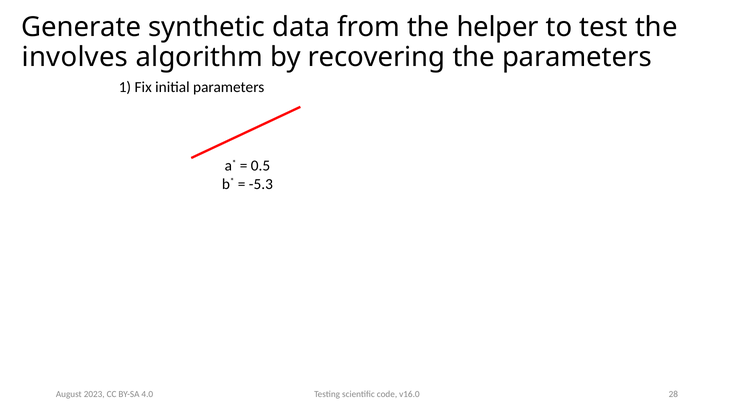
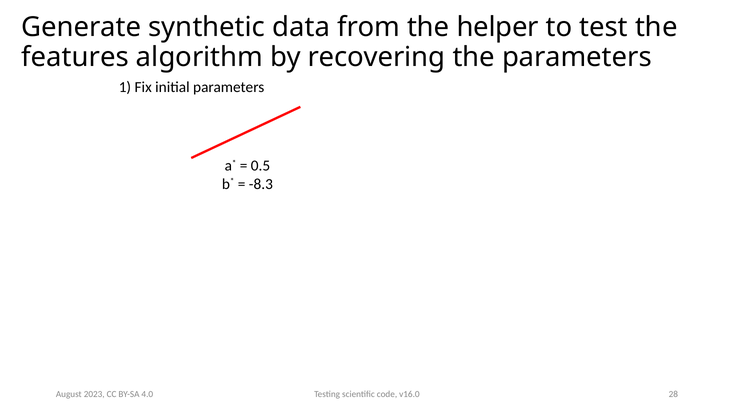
involves: involves -> features (75, 57)
-5.3: -5.3 -> -8.3 (261, 184)
